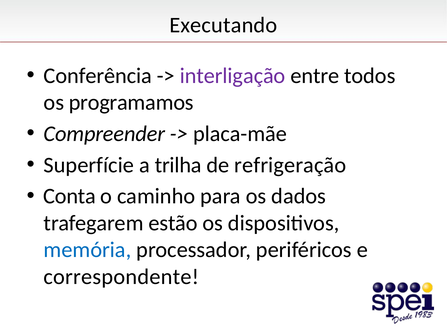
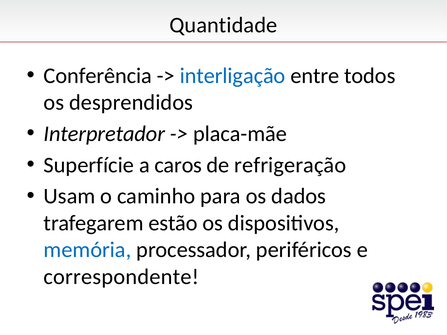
Executando: Executando -> Quantidade (223, 25)
interligação colour: purple -> blue (233, 76)
programamos: programamos -> desprendidos (131, 103)
Compreender: Compreender -> Interpretador (104, 134)
trilha: trilha -> caros (178, 165)
Conta: Conta -> Usam (69, 196)
